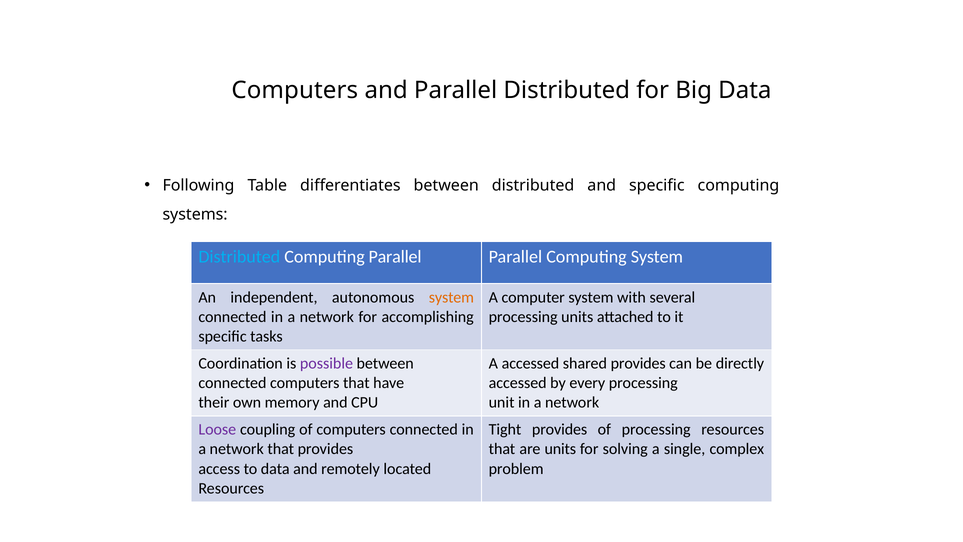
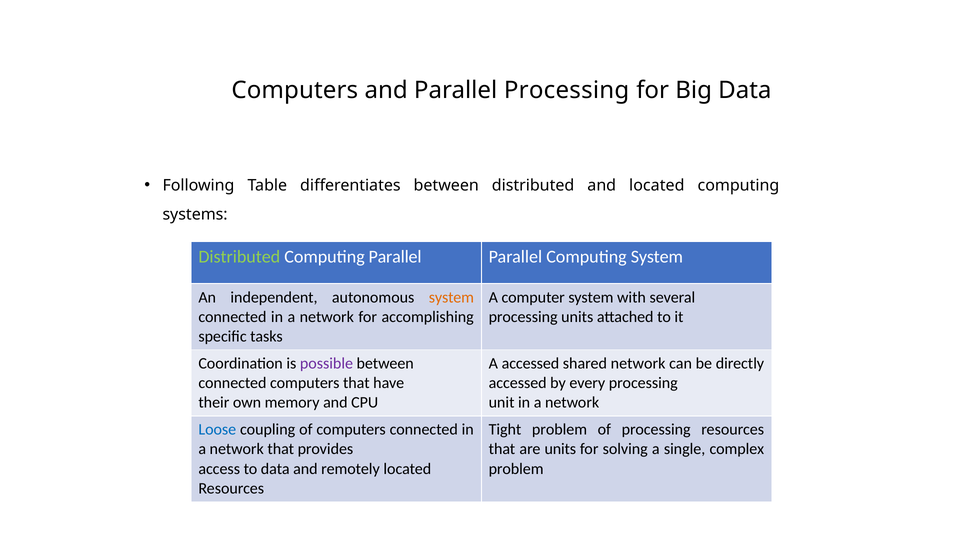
Parallel Distributed: Distributed -> Processing (567, 90)
and specific: specific -> located (657, 185)
Distributed colour: light blue -> light green (239, 256)
shared provides: provides -> network (638, 363)
Loose colour: purple -> blue (217, 429)
Tight provides: provides -> problem (560, 429)
